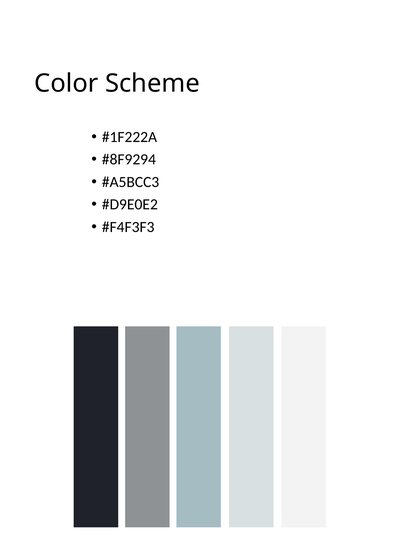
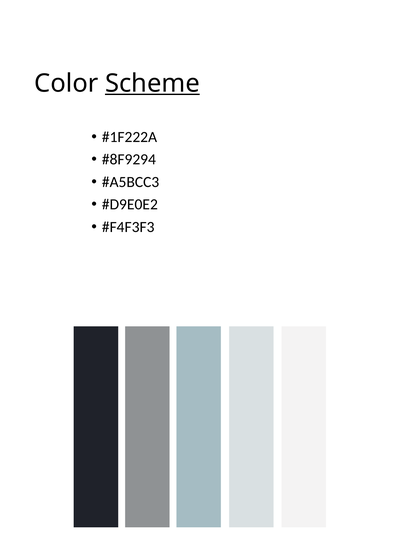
Scheme underline: none -> present (152, 83)
